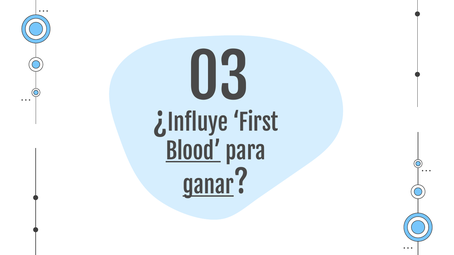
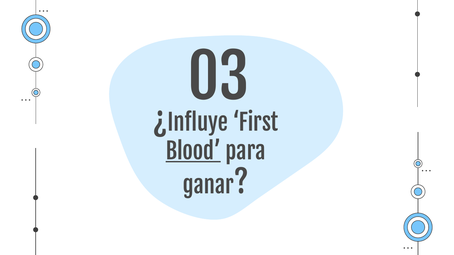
ganar underline: present -> none (208, 186)
